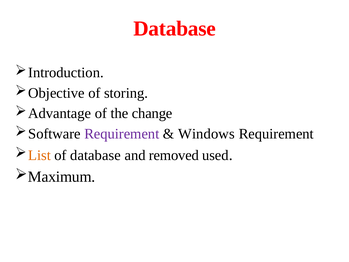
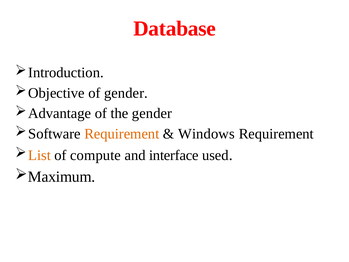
of storing: storing -> gender (126, 93)
the change: change -> gender (152, 113)
Requirement colour: purple -> orange (122, 134)
of database: database -> compute (96, 155)
removed: removed -> interface (174, 155)
